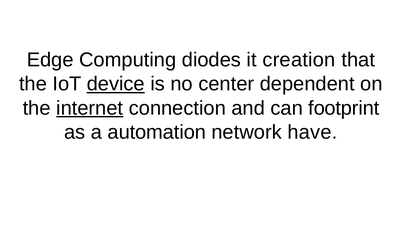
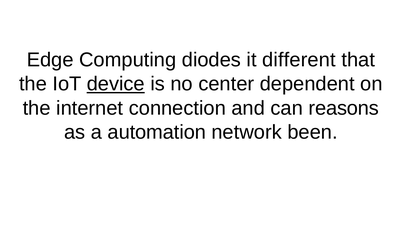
creation: creation -> different (299, 60)
internet underline: present -> none (90, 108)
footprint: footprint -> reasons (344, 108)
have: have -> been (312, 132)
